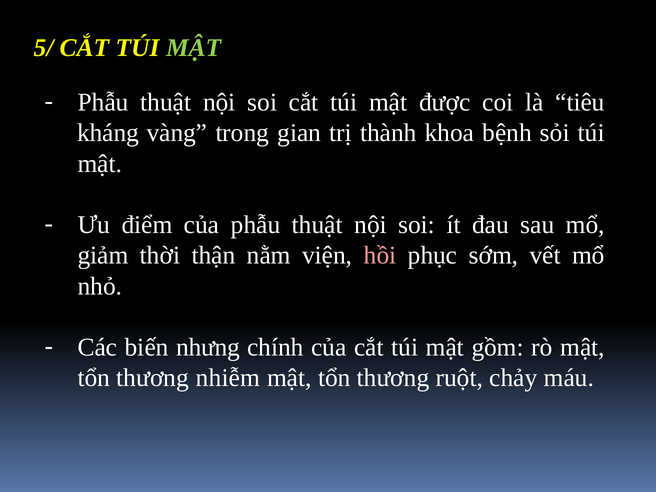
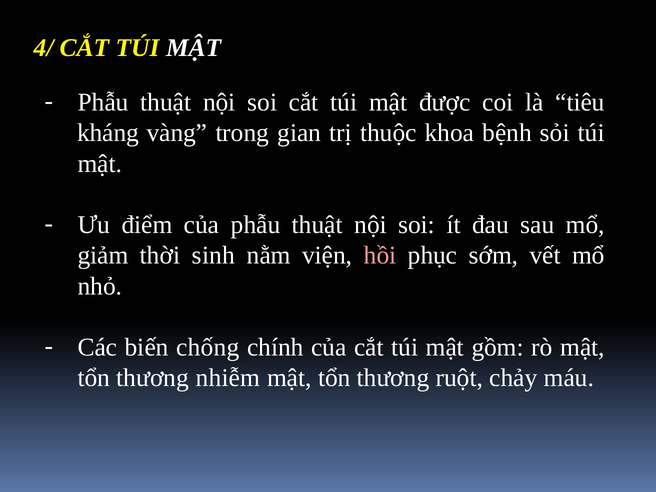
5/: 5/ -> 4/ (44, 48)
MẬT colour: light green -> white (194, 48)
thành: thành -> thuộc (388, 133)
thận: thận -> sinh (213, 256)
nhưng: nhưng -> chống (208, 347)
